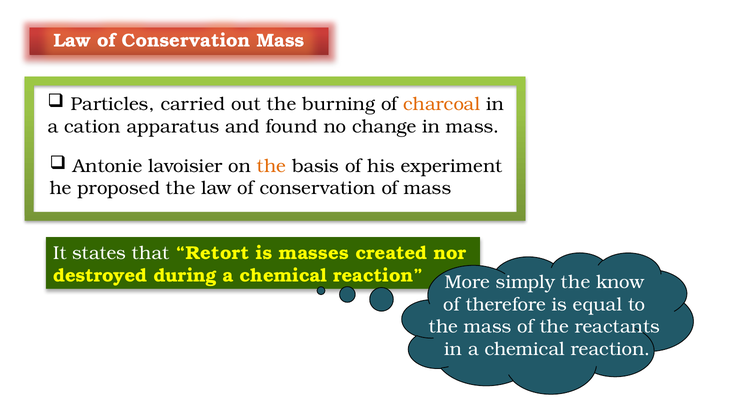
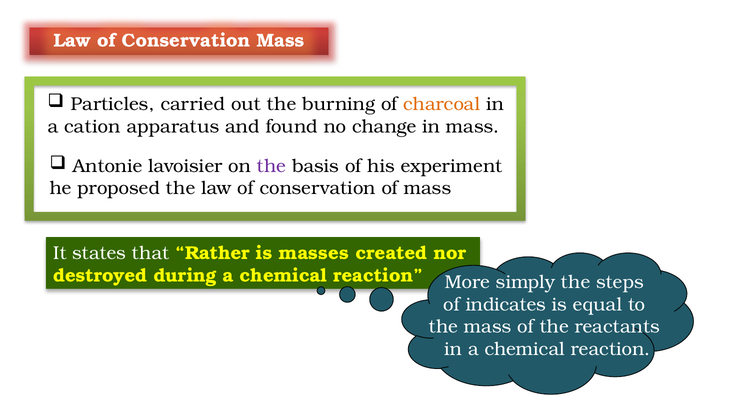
the colour: orange -> purple (271, 166)
Retort: Retort -> Rather (213, 253)
know: know -> steps (620, 283)
therefore: therefore -> indicates (506, 305)
